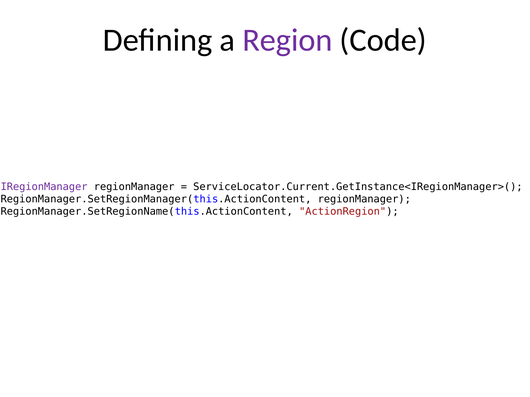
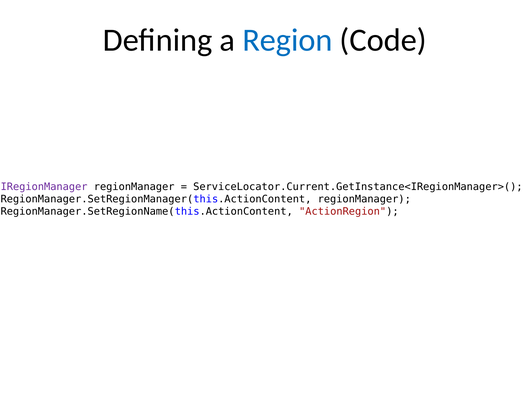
Region colour: purple -> blue (287, 40)
